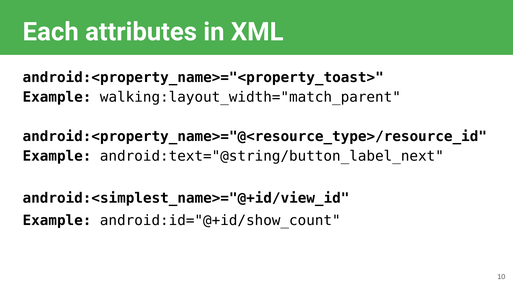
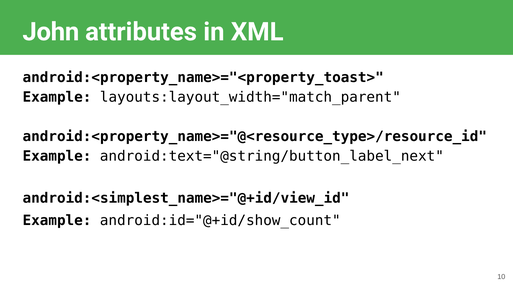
Each: Each -> John (51, 32)
walking:layout_width="match_parent: walking:layout_width="match_parent -> layouts:layout_width="match_parent (250, 97)
